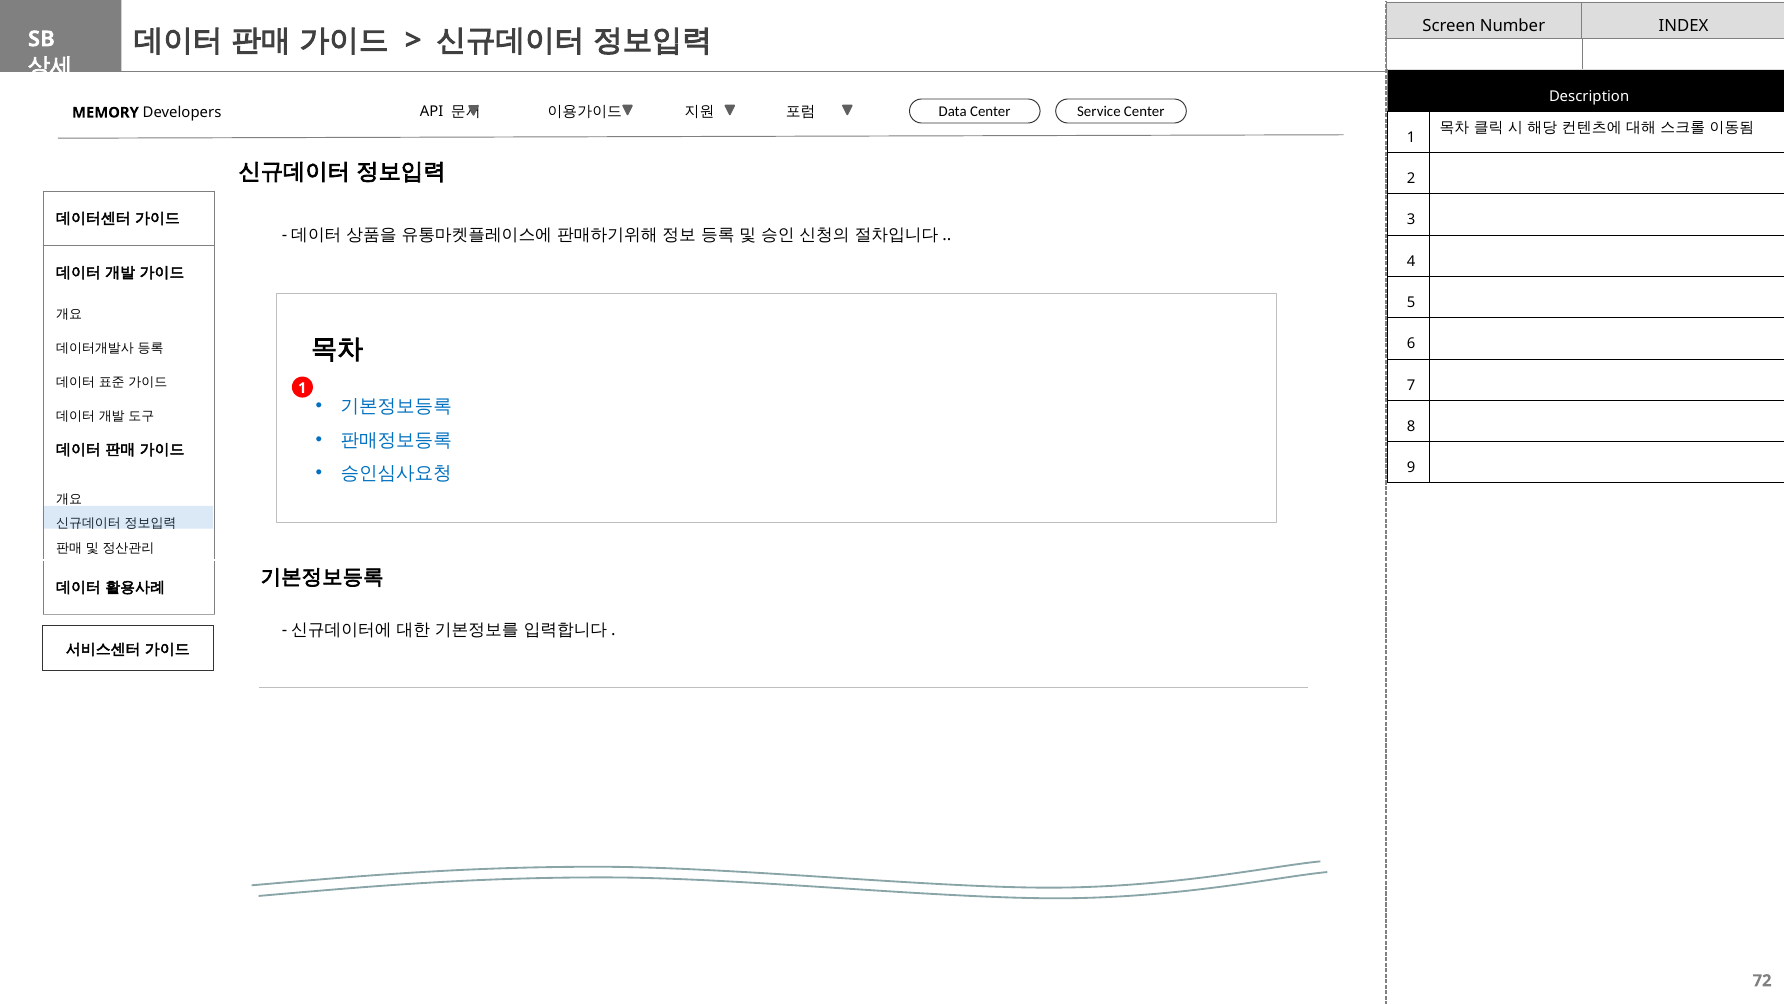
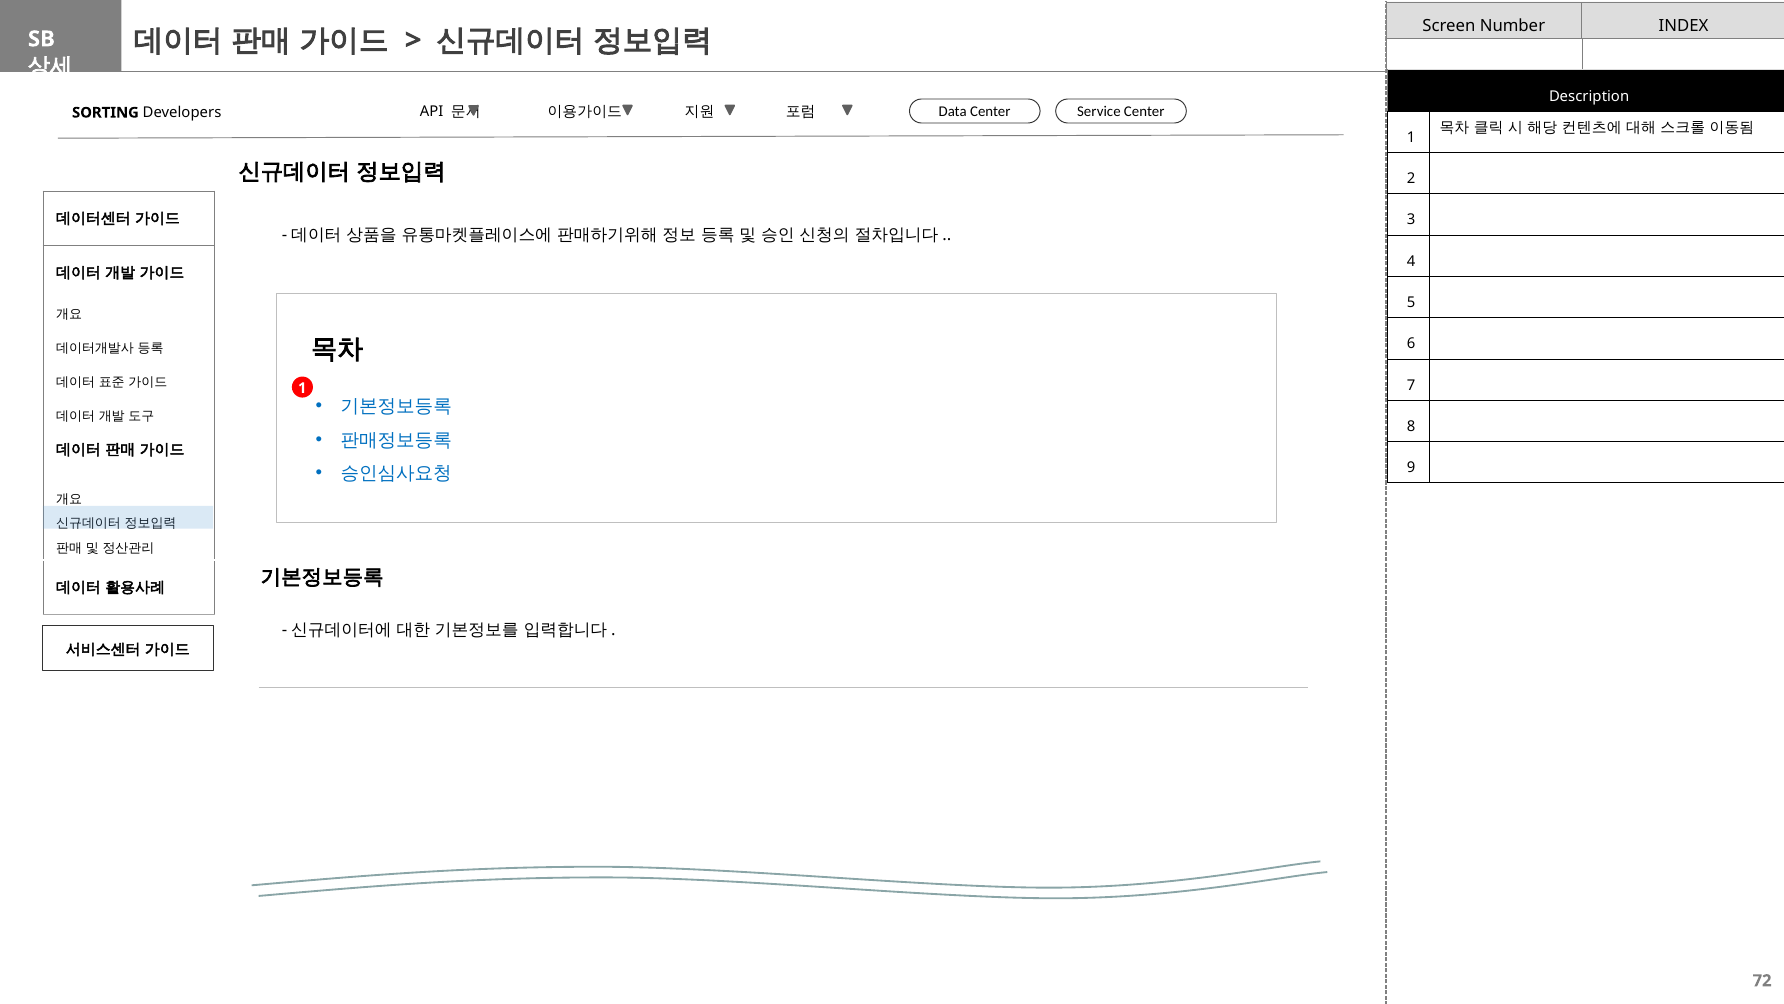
MEMORY: MEMORY -> SORTING (105, 113)
